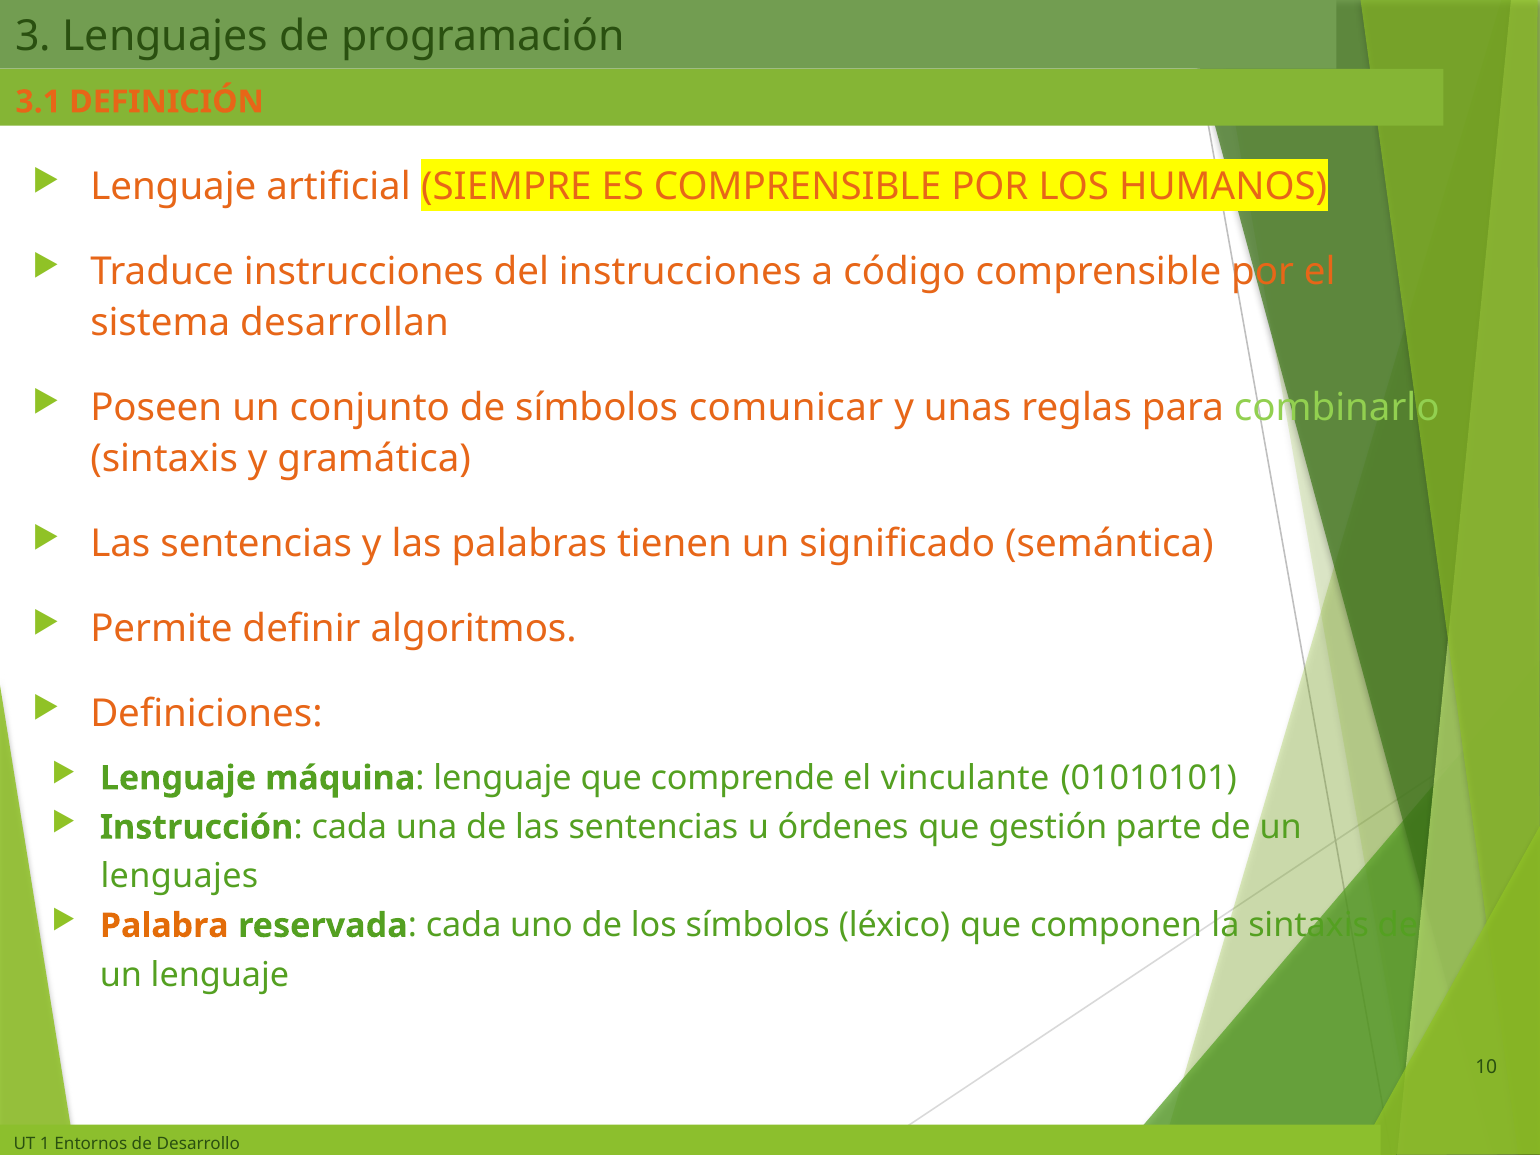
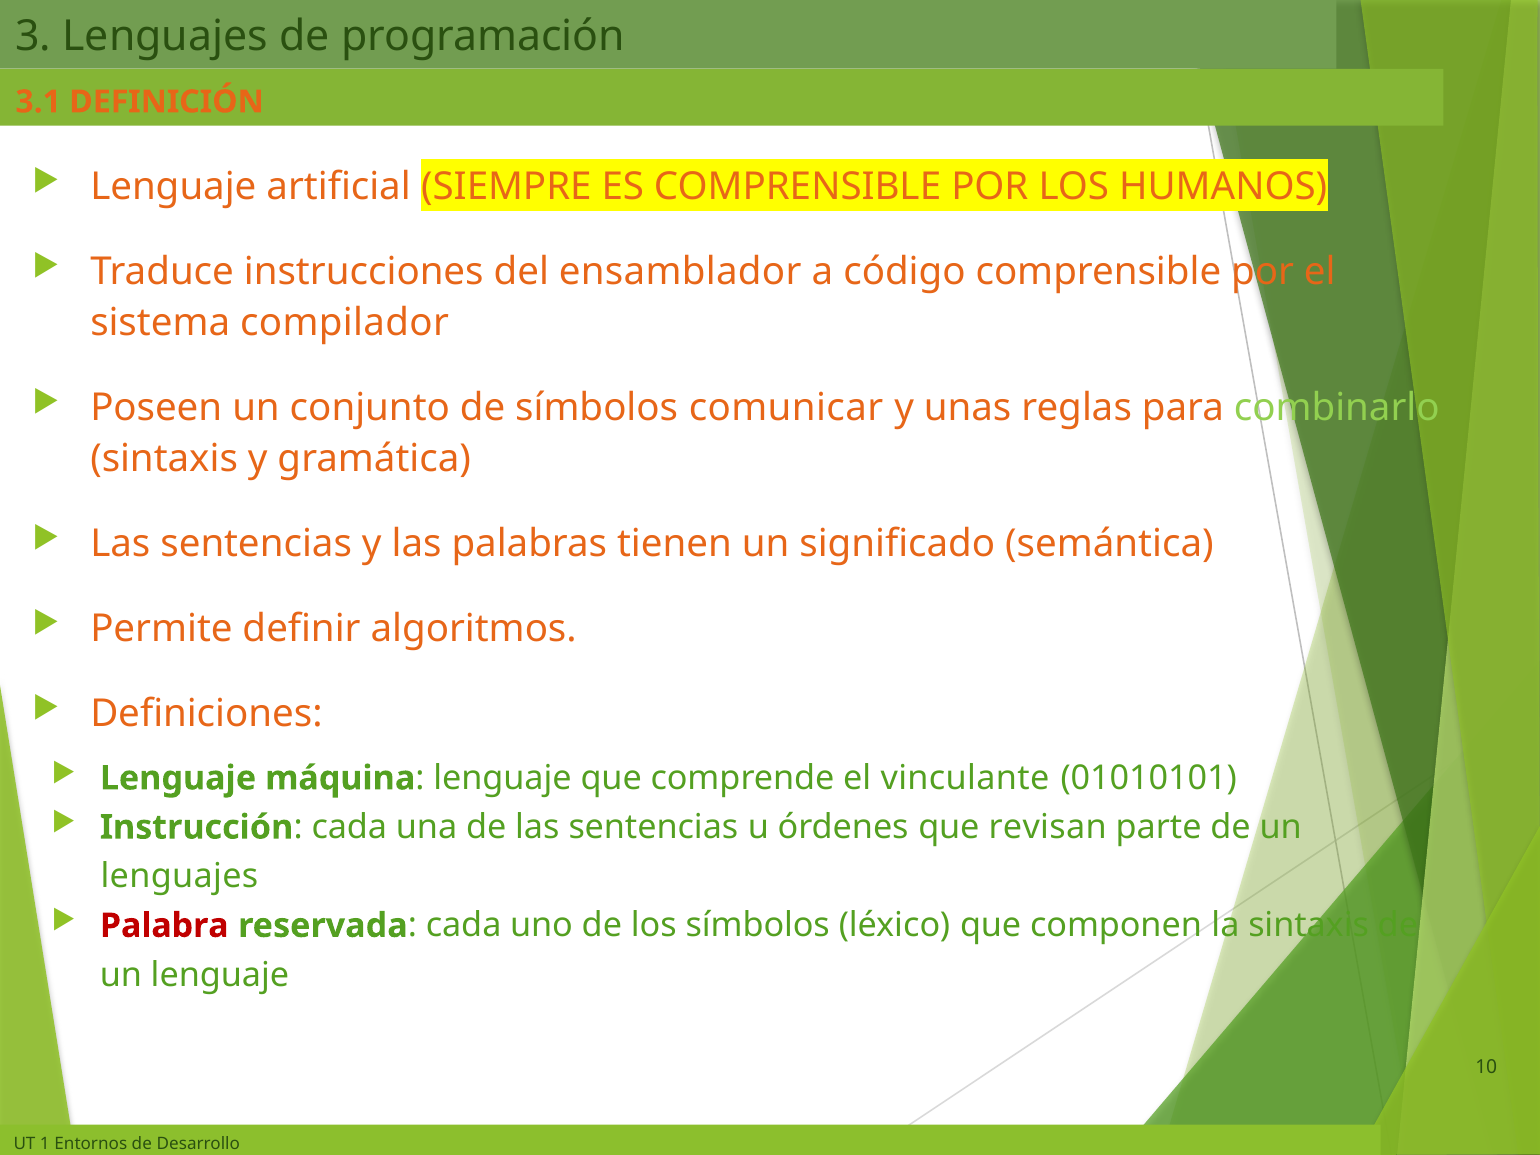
del instrucciones: instrucciones -> ensamblador (680, 272)
desarrollan: desarrollan -> compilador (345, 323)
gestión: gestión -> revisan (1048, 827)
Palabra colour: orange -> red (164, 926)
